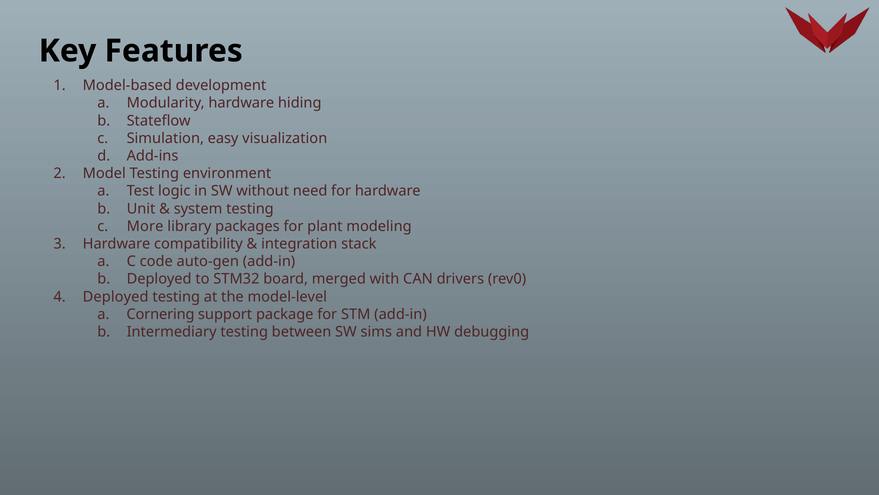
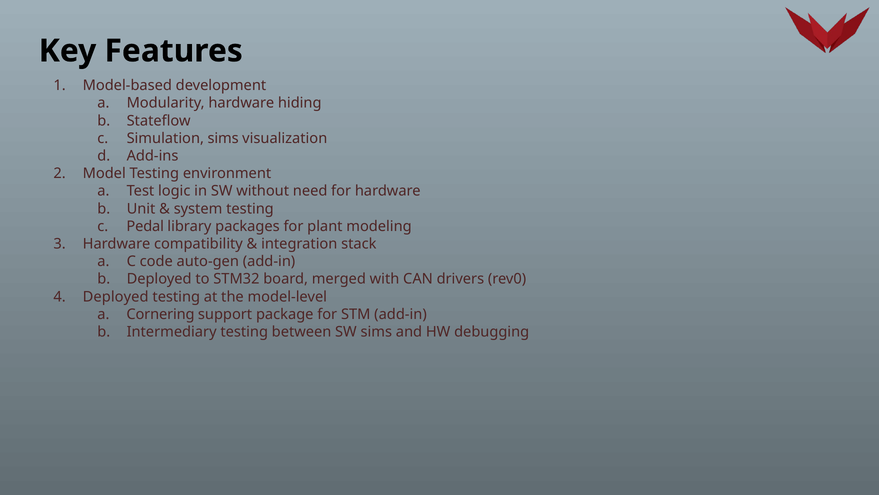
Simulation easy: easy -> sims (223, 138)
More: More -> Pedal (145, 226)
